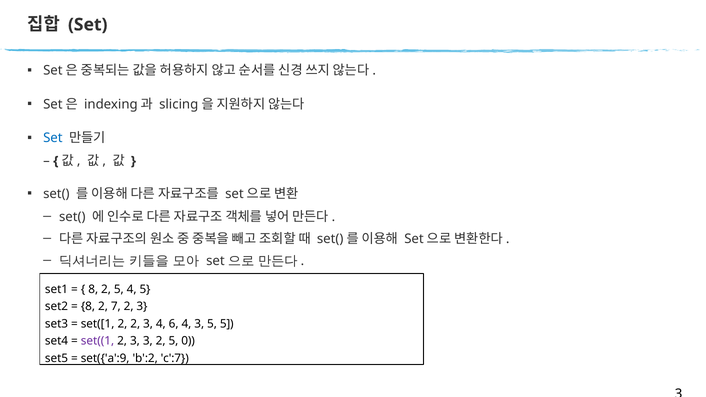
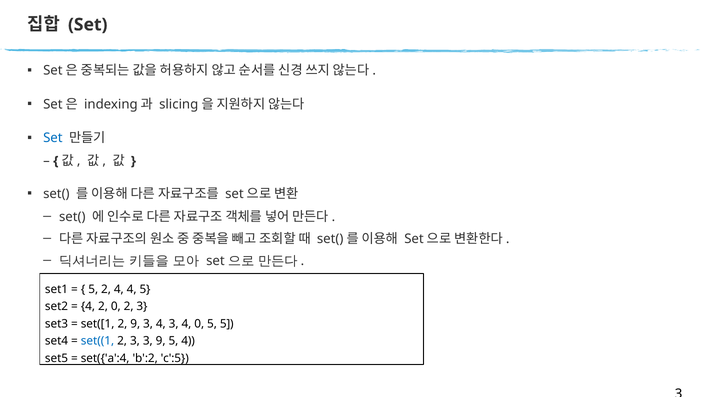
8: 8 -> 5 (93, 289)
5: 5 -> 4 (119, 289)
8: 8 -> 4 (88, 307)
2 7: 7 -> 0 (116, 307)
2 2: 2 -> 9 (135, 324)
4 6: 6 -> 3 (174, 324)
4 3: 3 -> 0 (199, 324)
set((1 colour: purple -> blue (97, 341)
3 2: 2 -> 9 (161, 341)
5 0: 0 -> 4 (188, 341)
set({'a':9: set({'a':9 -> set({'a':4 (105, 358)
c':7: c':7 -> c':5 (175, 358)
